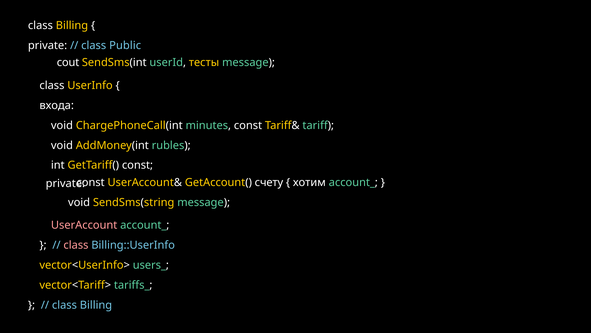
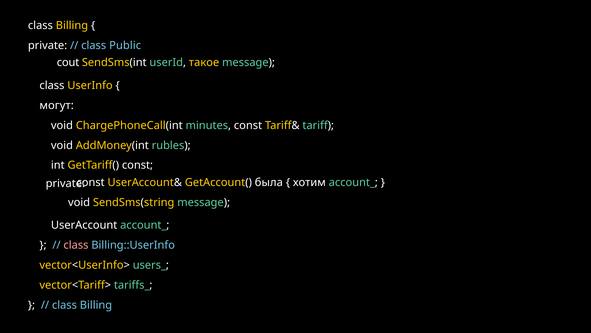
тесты: тесты -> такое (204, 62)
входа: входа -> могут (57, 105)
счету: счету -> была (269, 182)
UserAccount colour: pink -> white (84, 225)
